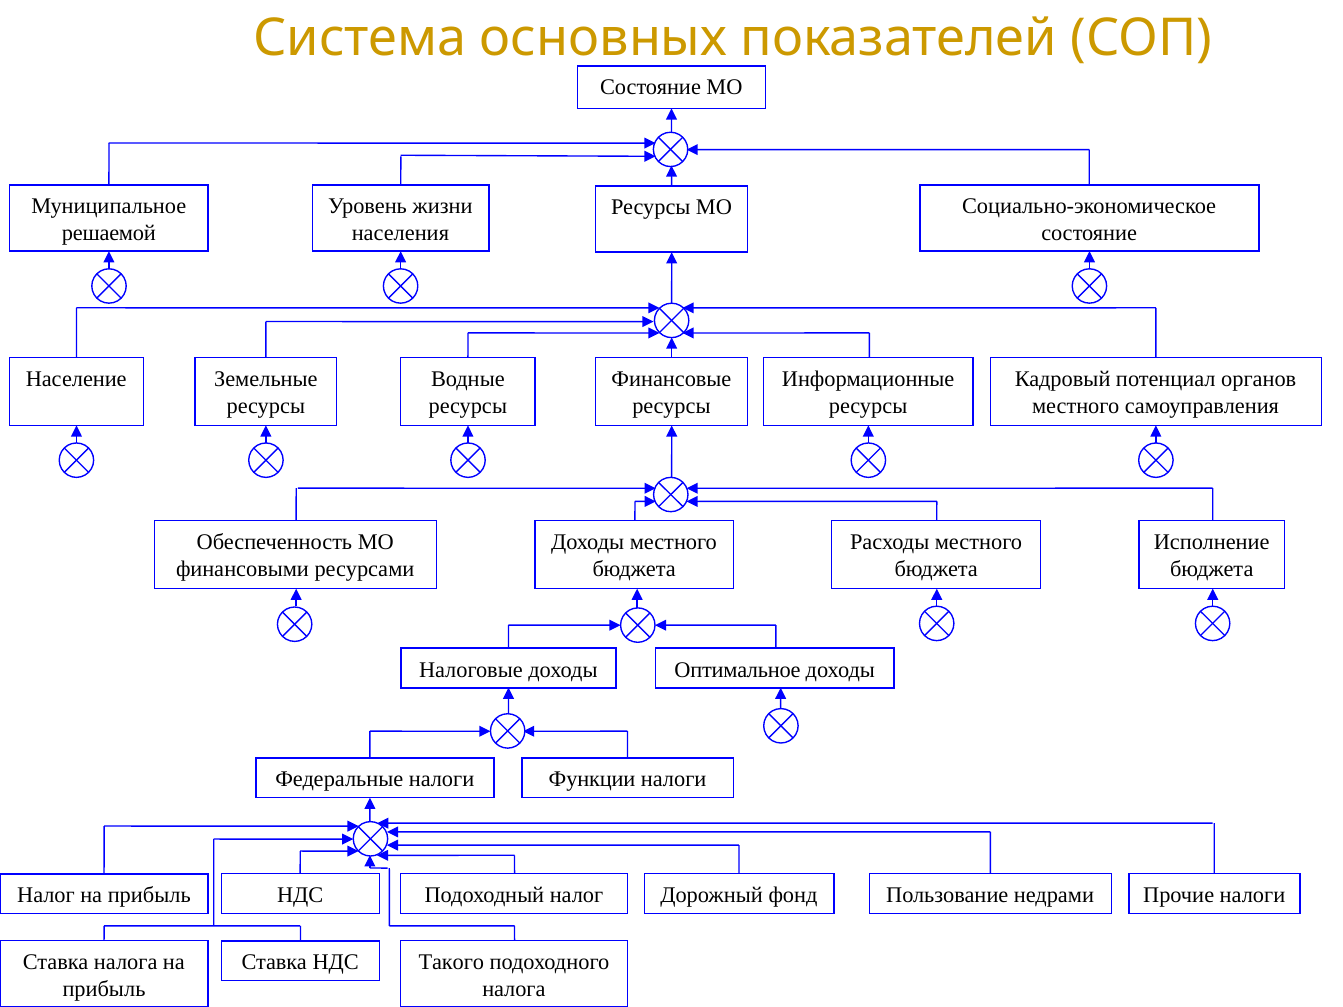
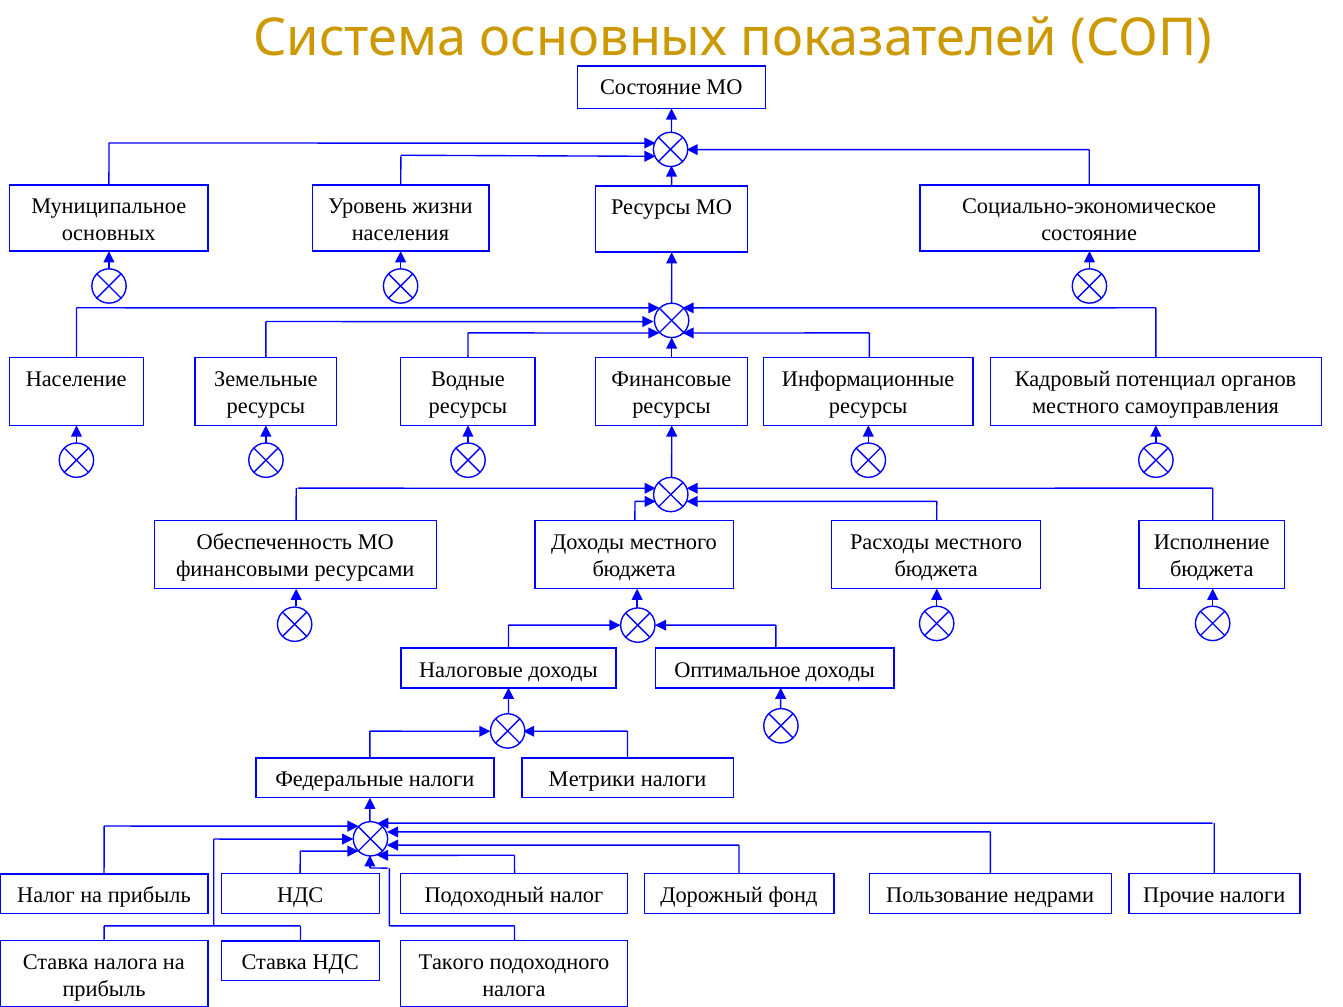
решаемой: решаемой -> основных (109, 233)
Функции: Функции -> Метрики (592, 780)
